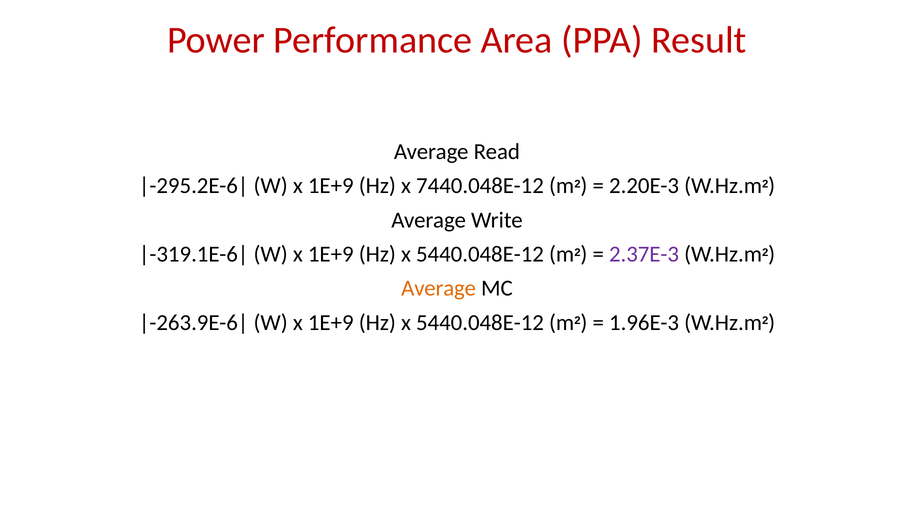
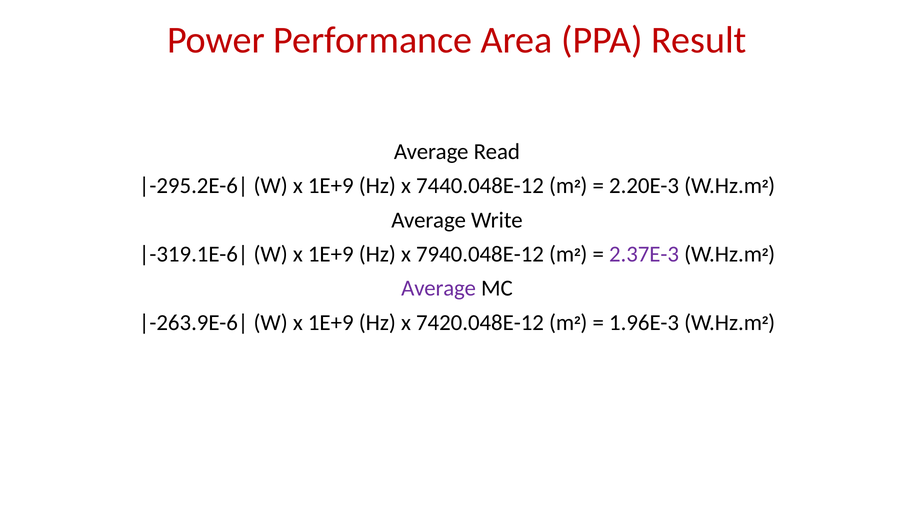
5440.048E-12: 5440.048E-12 -> 7940.048E-12 (480, 254)
Average colour: orange -> purple (439, 289)
5440.048E-12: 5440.048E-12 -> 7420.048E-12 (480, 323)
